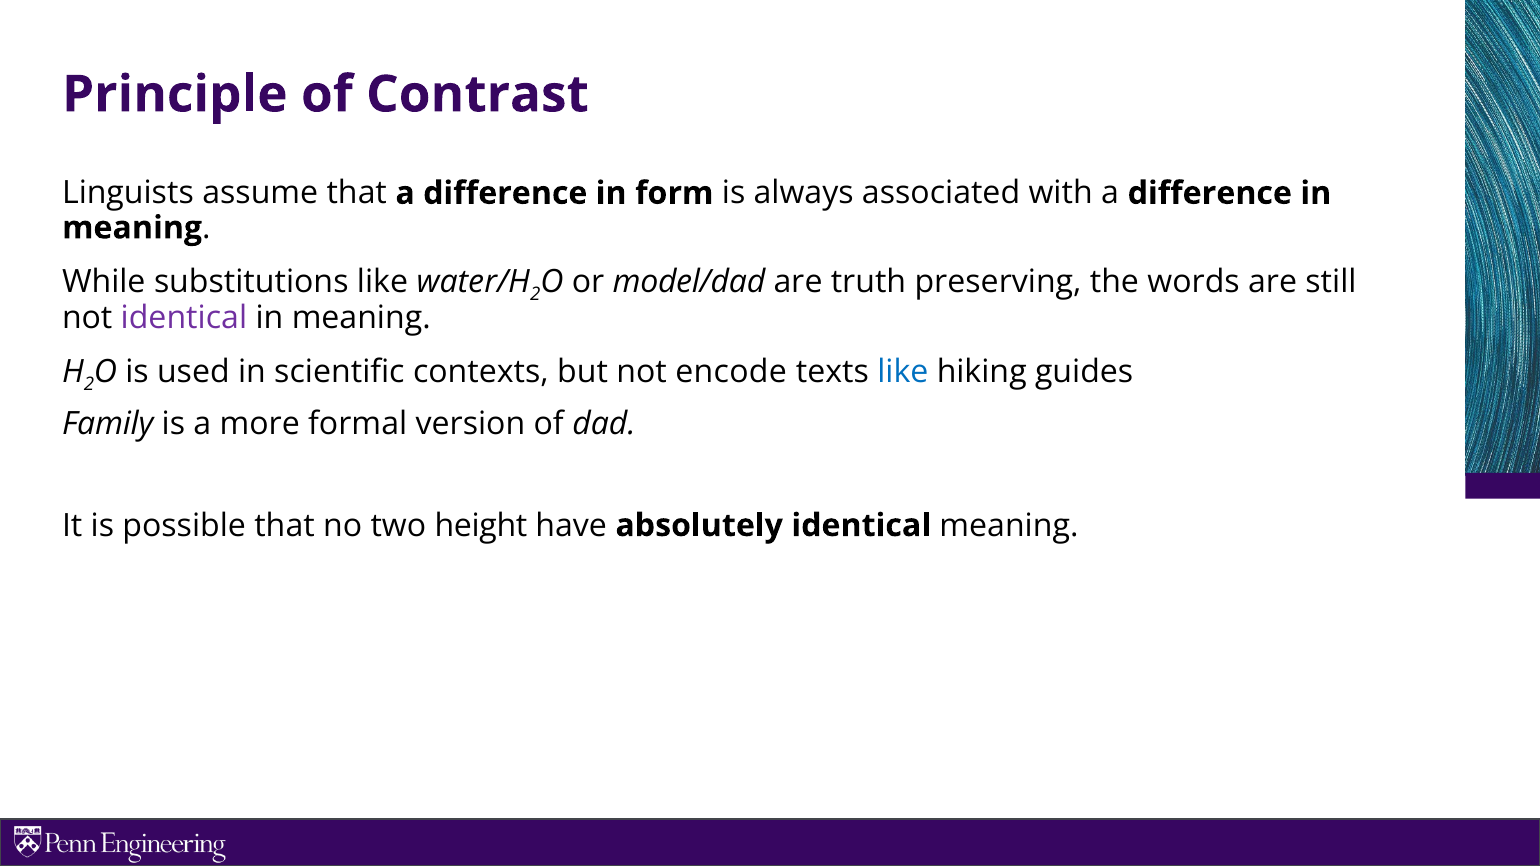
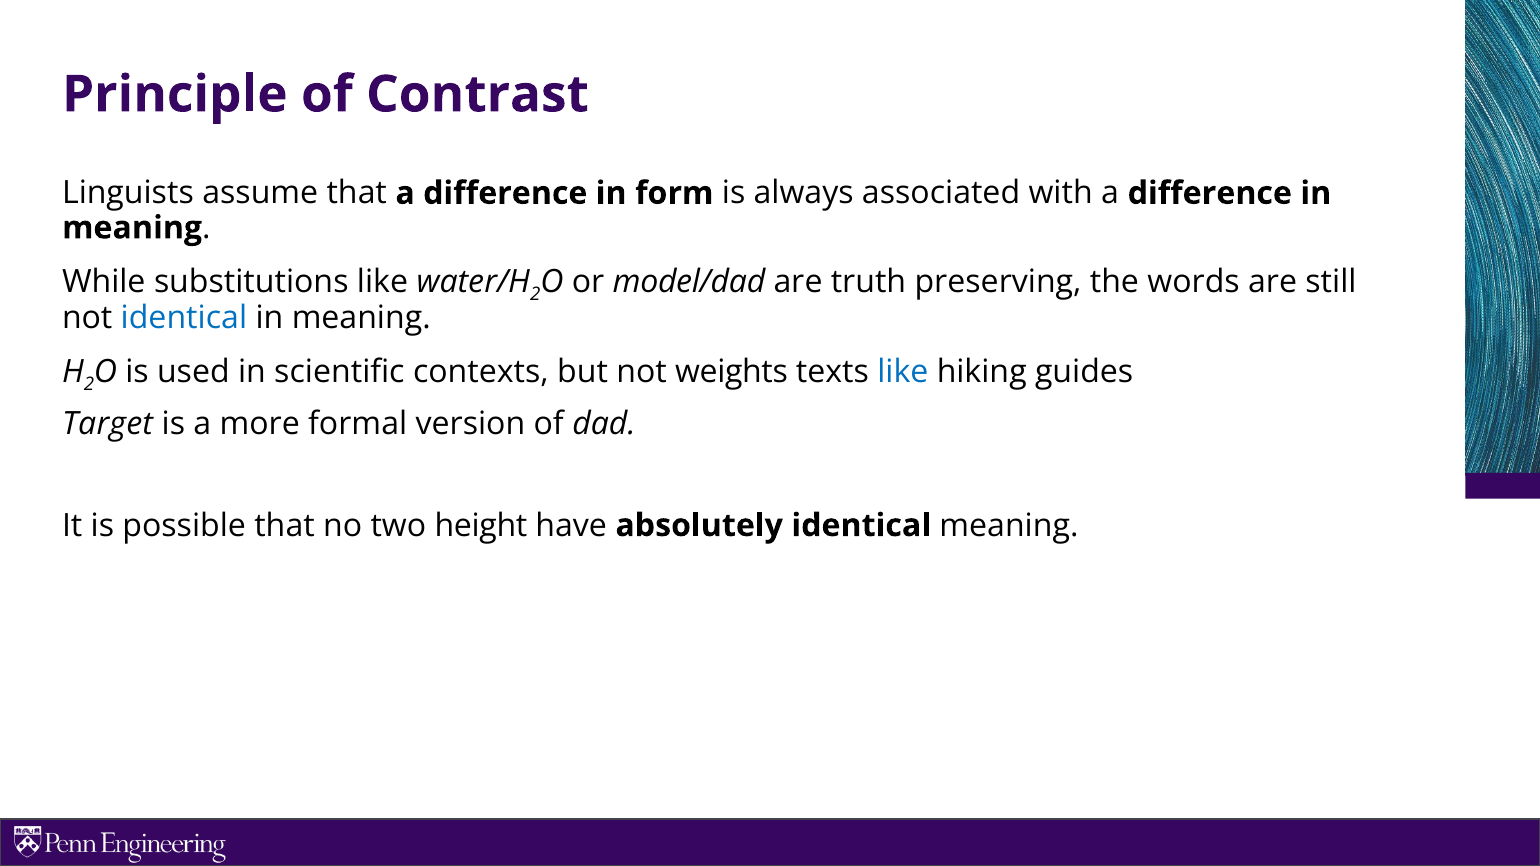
identical colour: purple -> blue (184, 318)
encode: encode -> weights (731, 373)
Family: Family -> Target (108, 424)
